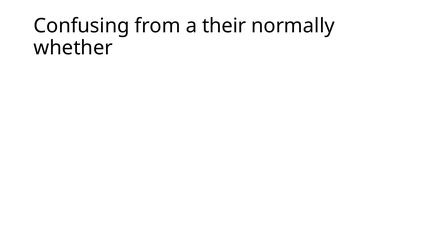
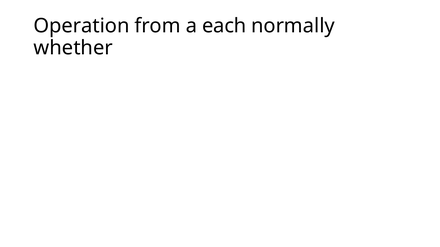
Confusing: Confusing -> Operation (82, 26)
their: their -> each (224, 26)
